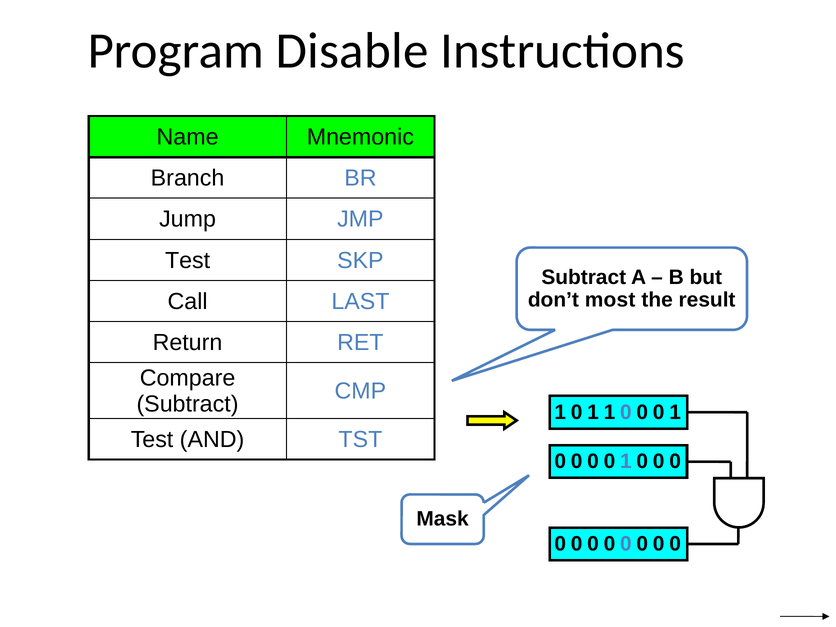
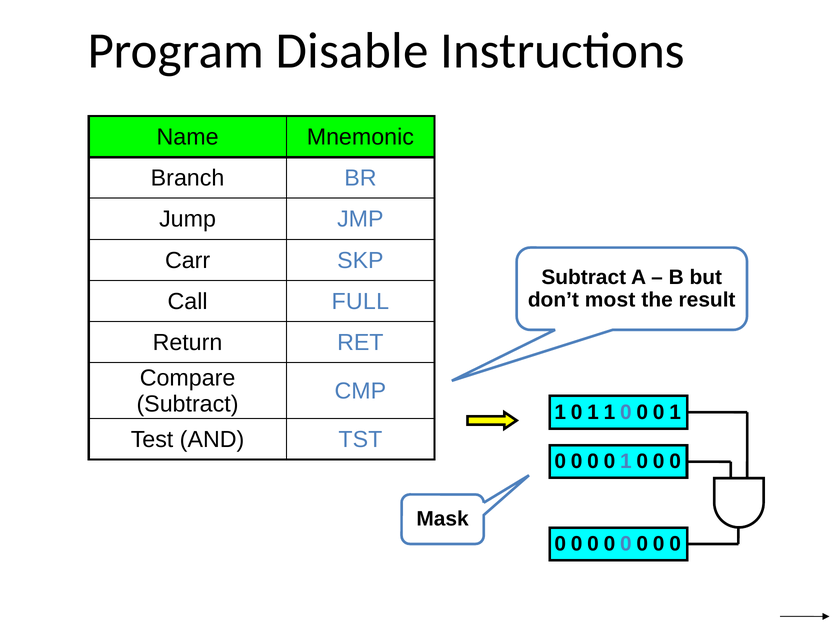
Test: Test -> Carr (188, 260)
LAST: LAST -> FULL (360, 301)
